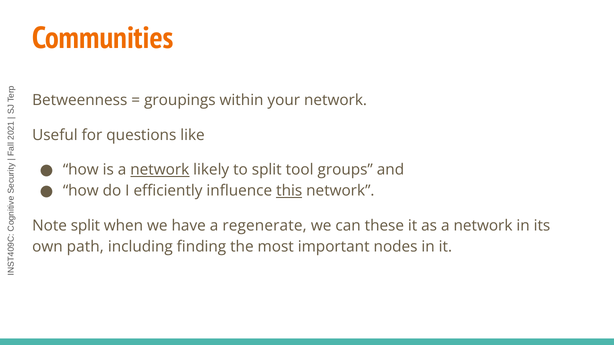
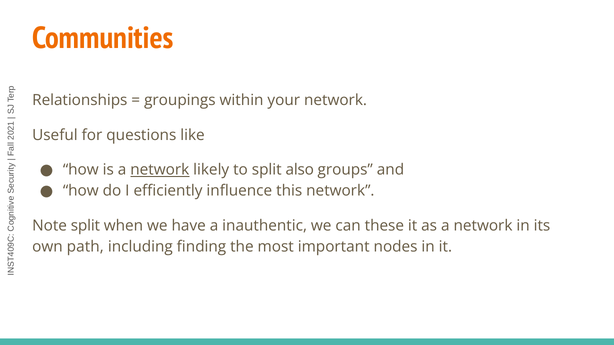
Betweenness: Betweenness -> Relationships (80, 100)
tool: tool -> also (300, 170)
this underline: present -> none (289, 191)
regenerate: regenerate -> inauthentic (265, 226)
